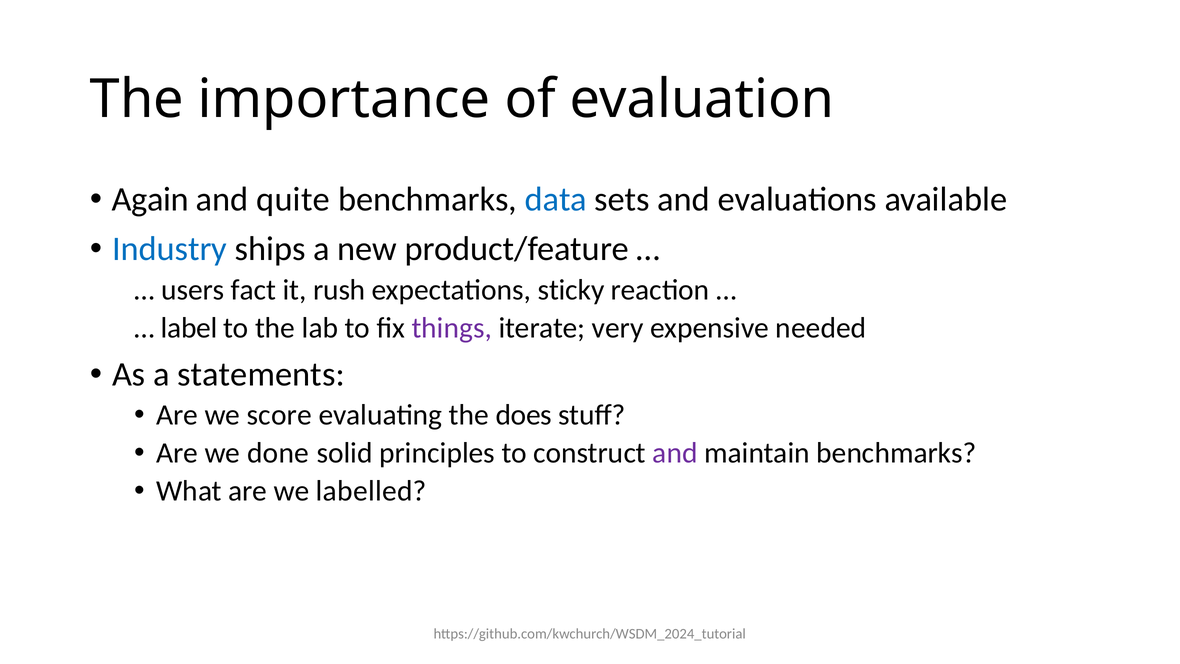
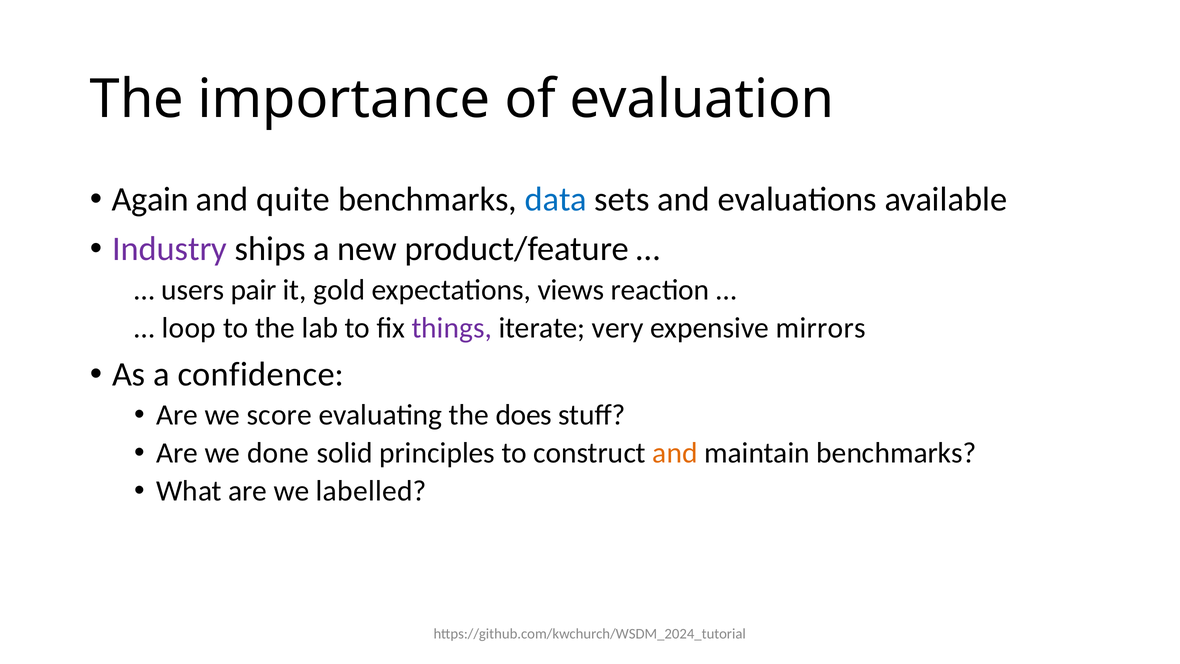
Industry colour: blue -> purple (170, 249)
fact: fact -> pair (254, 290)
rush: rush -> gold (339, 290)
sticky: sticky -> views (571, 290)
label: label -> loop (189, 328)
needed: needed -> mirrors (821, 328)
statements: statements -> confidence (261, 374)
and colour: purple -> orange (675, 453)
